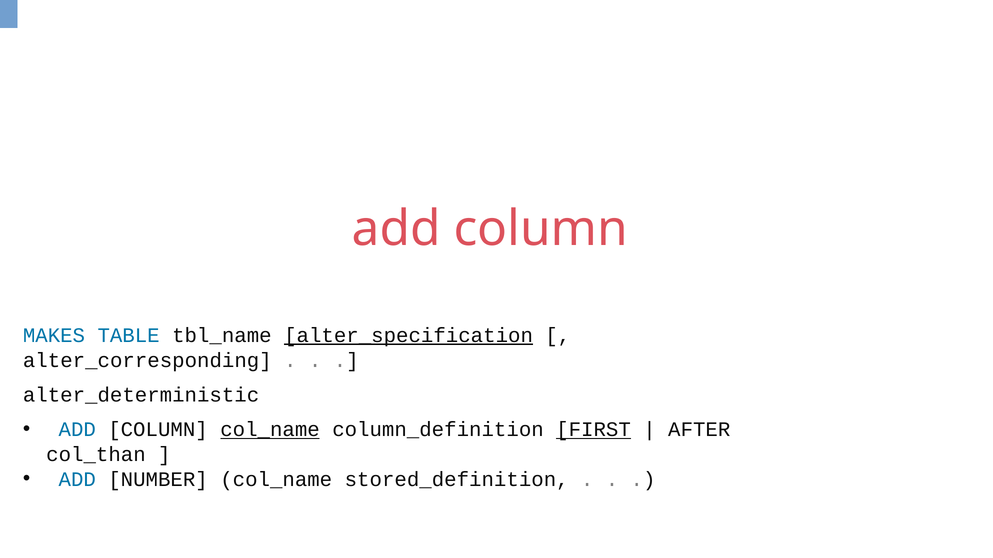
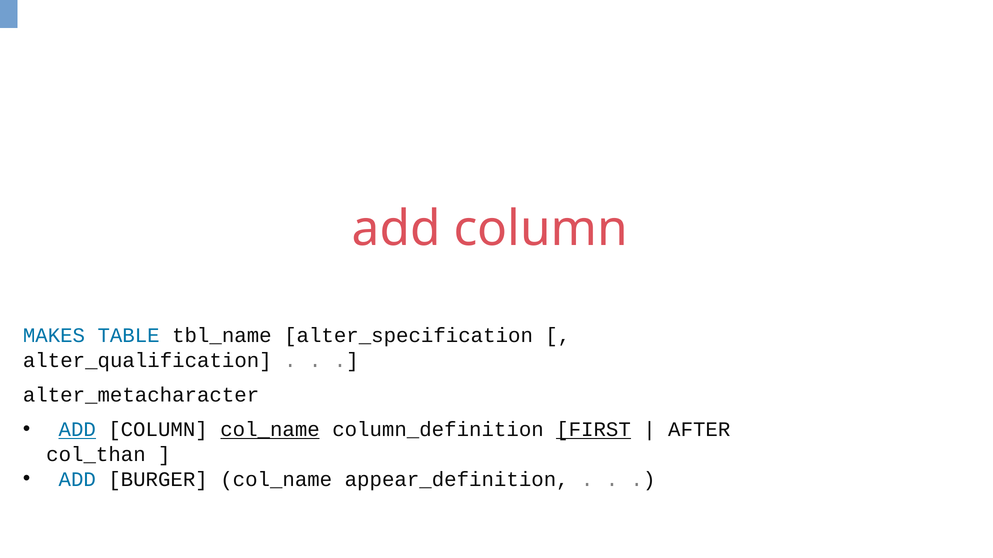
alter_specification underline: present -> none (409, 336)
alter_corresponding: alter_corresponding -> alter_qualification (147, 361)
alter_deterministic: alter_deterministic -> alter_metacharacter (141, 395)
ADD underline: none -> present (77, 430)
NUMBER: NUMBER -> BURGER (158, 480)
stored_definition: stored_definition -> appear_definition (457, 480)
